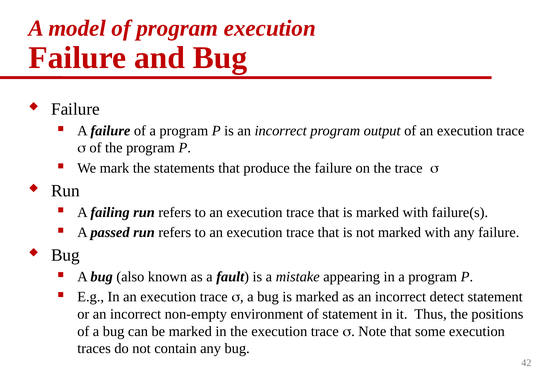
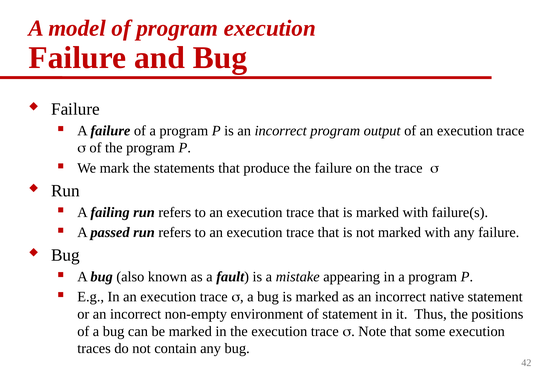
detect: detect -> native (447, 297)
